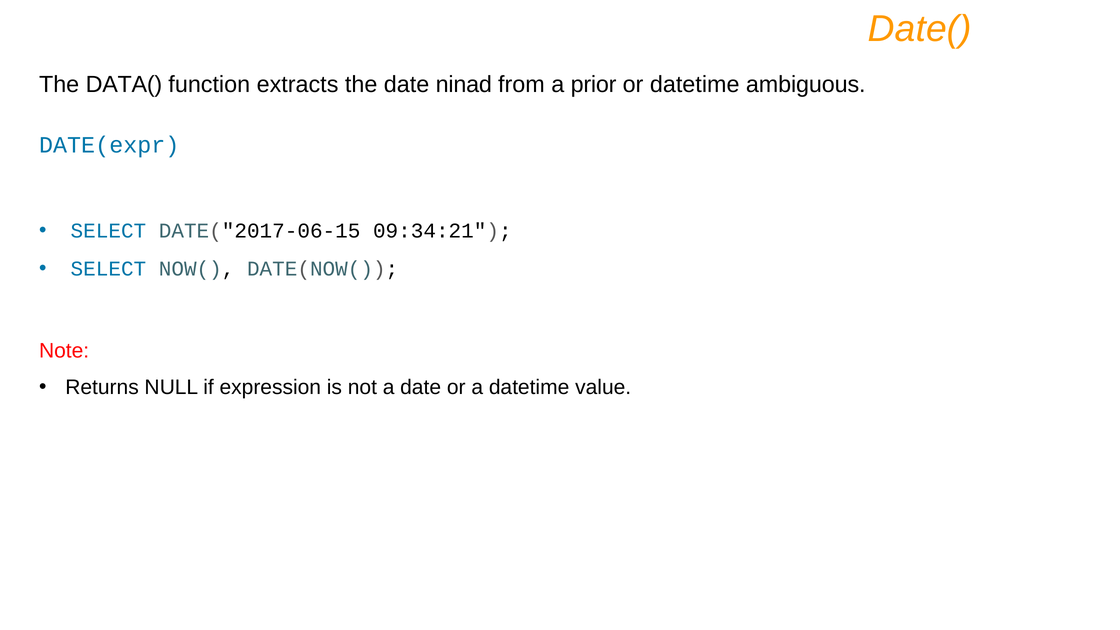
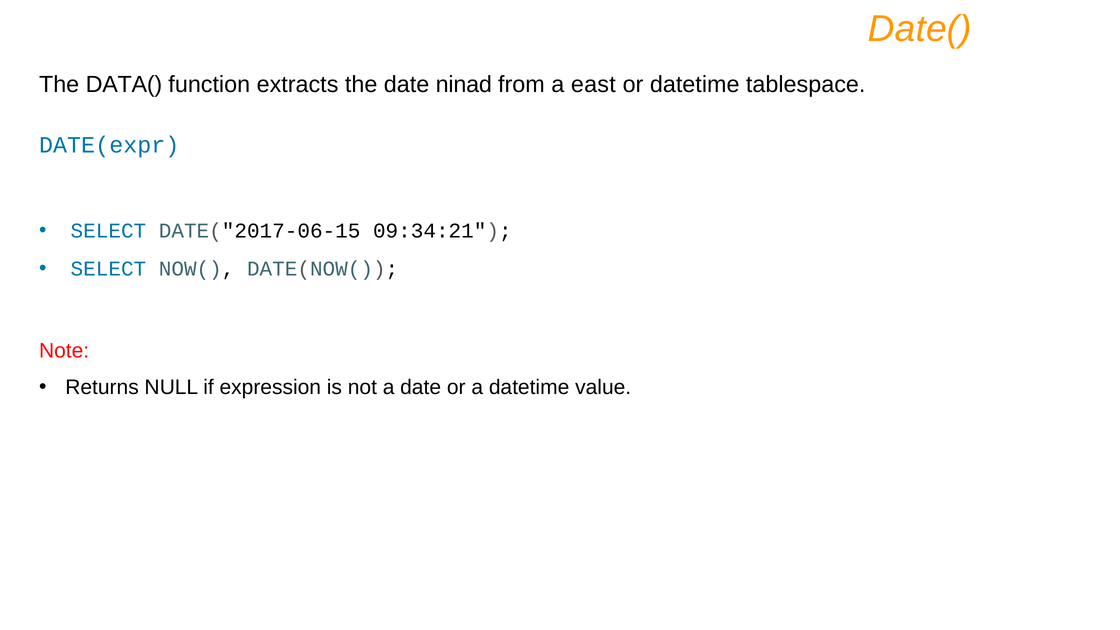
prior: prior -> east (593, 84)
ambiguous: ambiguous -> tablespace (806, 84)
